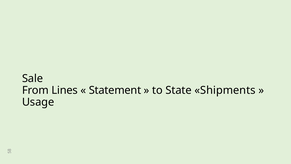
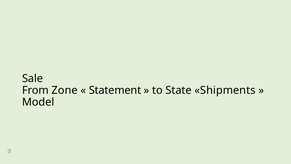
Lines: Lines -> Zone (65, 90)
Usage: Usage -> Model (38, 102)
